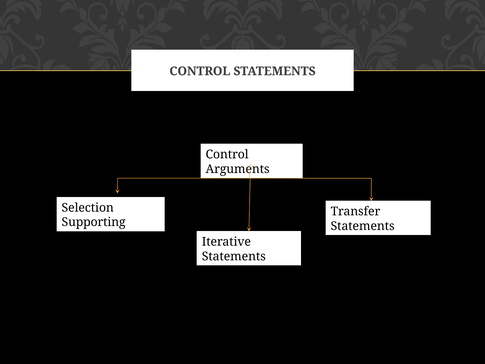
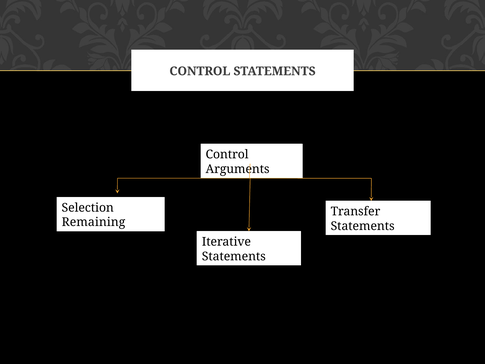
Supporting: Supporting -> Remaining (94, 222)
